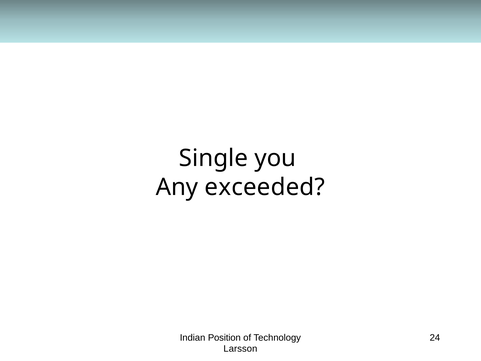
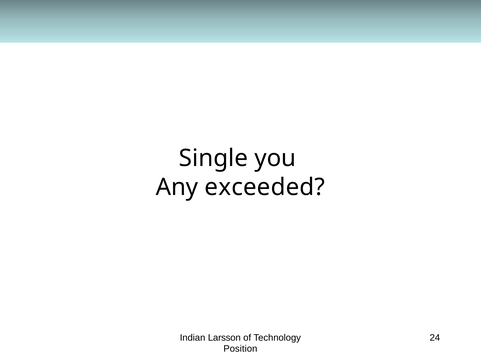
Position: Position -> Larsson (224, 337)
Larsson: Larsson -> Position (240, 349)
